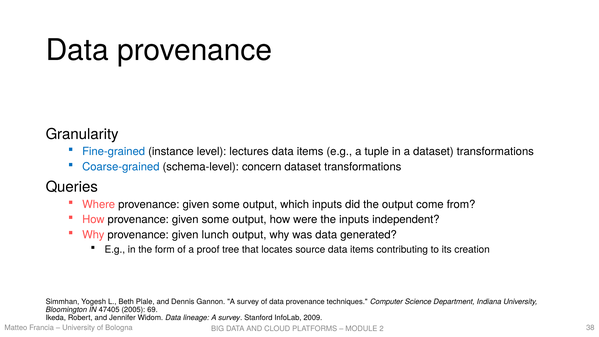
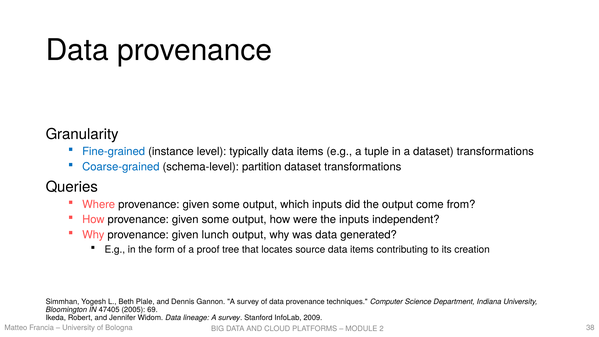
lectures: lectures -> typically (249, 151)
concern: concern -> partition (262, 167)
